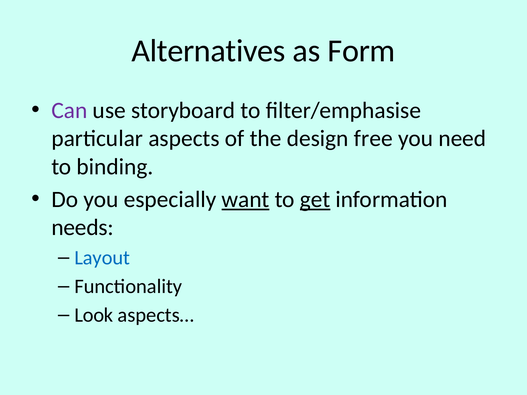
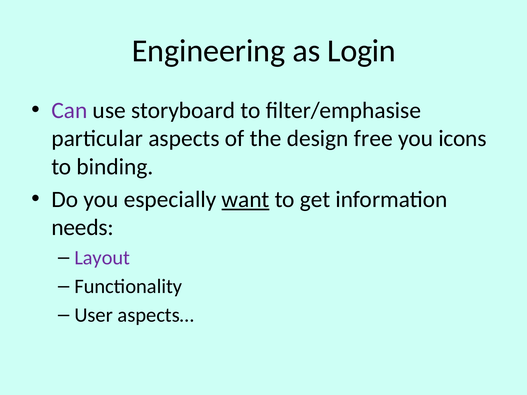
Alternatives: Alternatives -> Engineering (208, 51)
Form: Form -> Login (361, 51)
need: need -> icons (462, 139)
get underline: present -> none (315, 200)
Layout colour: blue -> purple (102, 258)
Look: Look -> User (94, 315)
